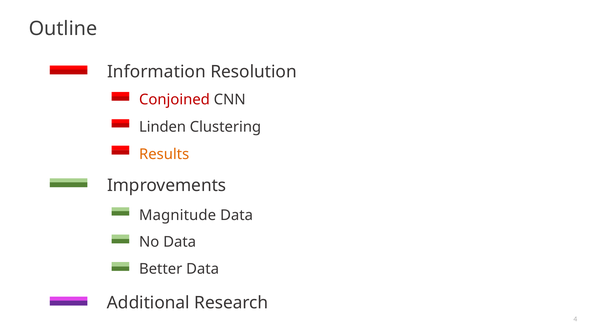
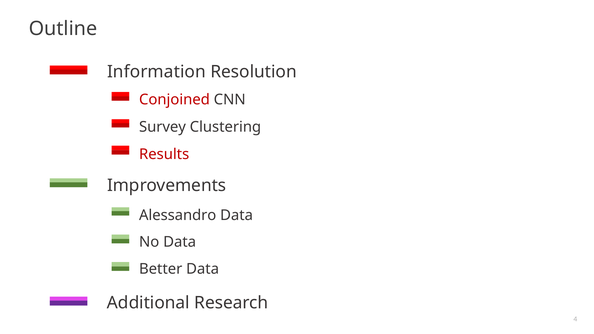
Linden: Linden -> Survey (162, 127)
Results colour: orange -> red (164, 154)
Magnitude: Magnitude -> Alessandro (178, 215)
